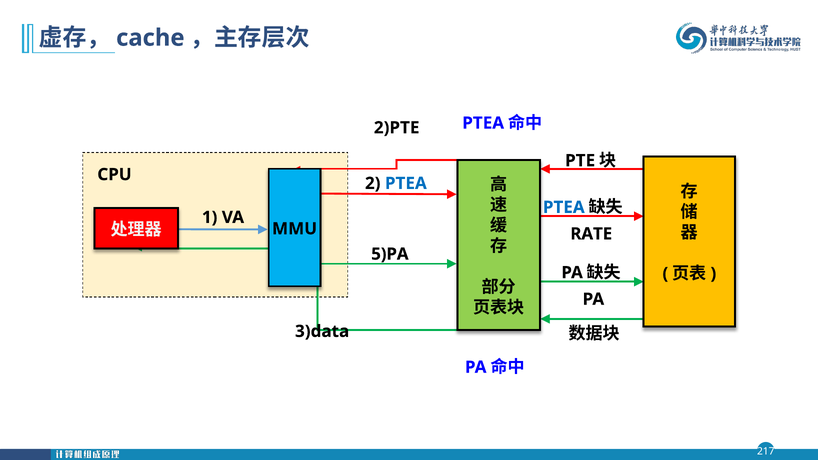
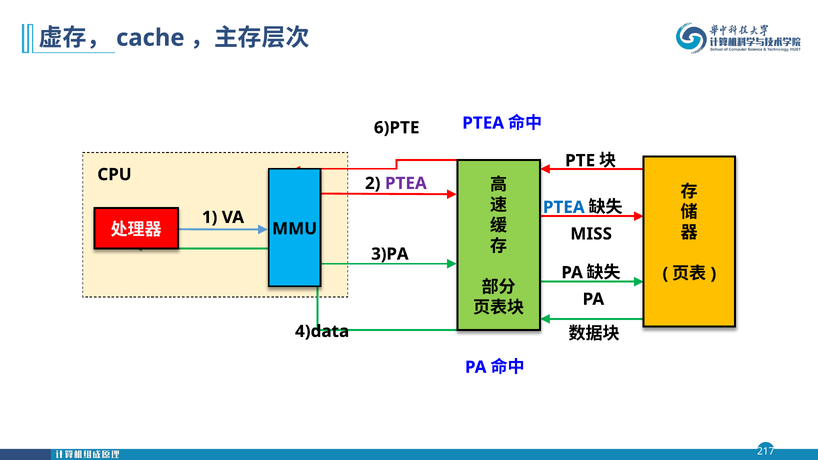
2)PTE: 2)PTE -> 6)PTE (397, 128)
PTEA colour: blue -> purple (406, 183)
RATE: RATE -> MISS (591, 234)
5)PA: 5)PA -> 3)PA (390, 254)
3)data: 3)data -> 4)data (322, 331)
